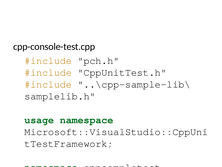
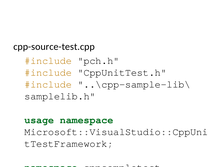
cpp-console-test.cpp: cpp-console-test.cpp -> cpp-source-test.cpp (54, 47)
